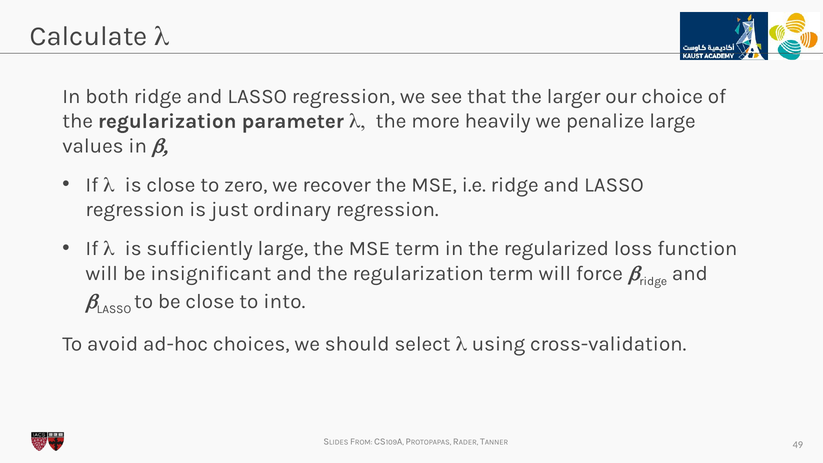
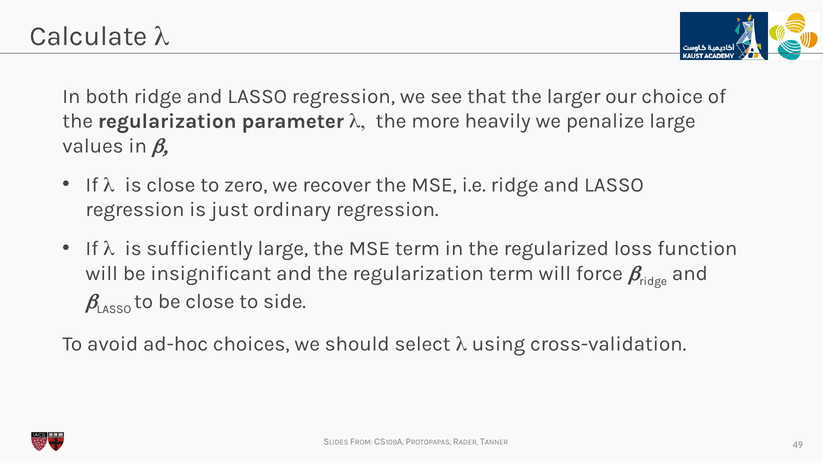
into: into -> side (285, 301)
